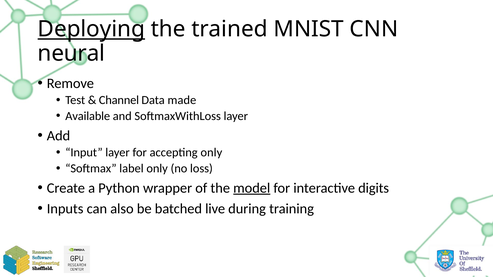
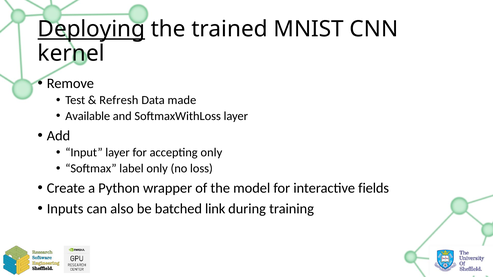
neural: neural -> kernel (71, 54)
Channel: Channel -> Refresh (119, 100)
model underline: present -> none (252, 188)
digits: digits -> fields (374, 188)
live: live -> link (215, 209)
